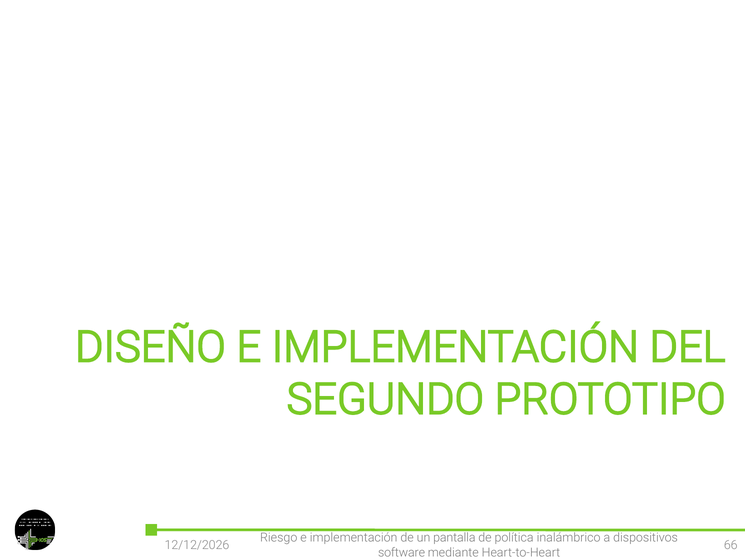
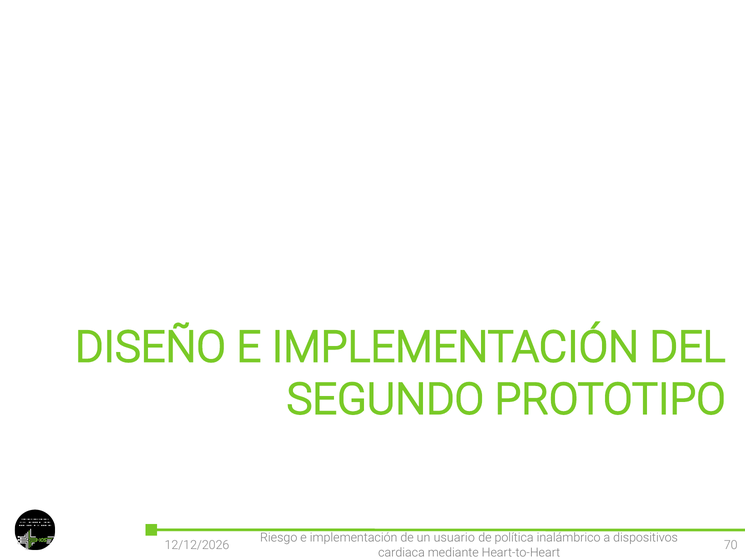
pantalla: pantalla -> usuario (454, 537)
66: 66 -> 70 (731, 545)
software: software -> cardiaca (401, 552)
